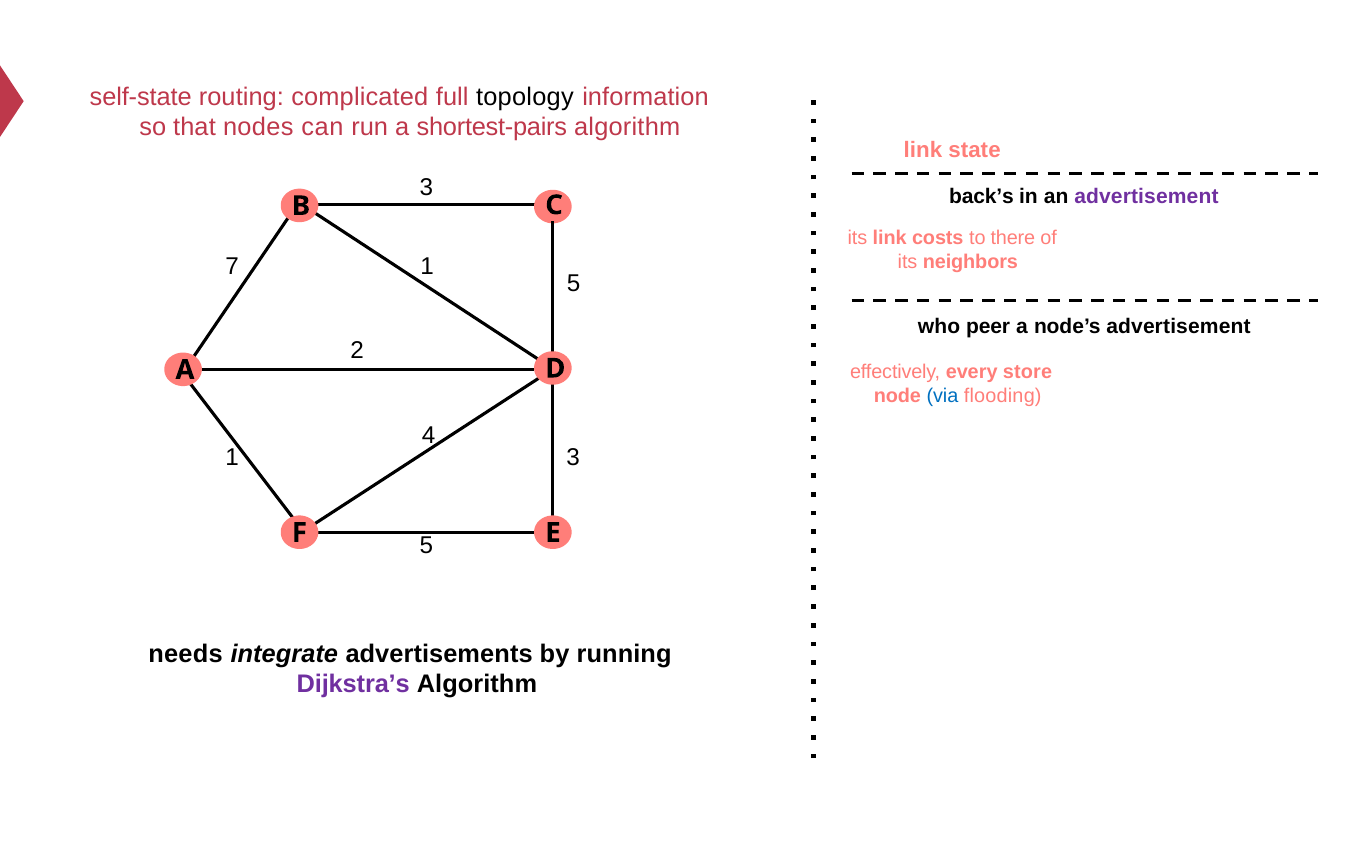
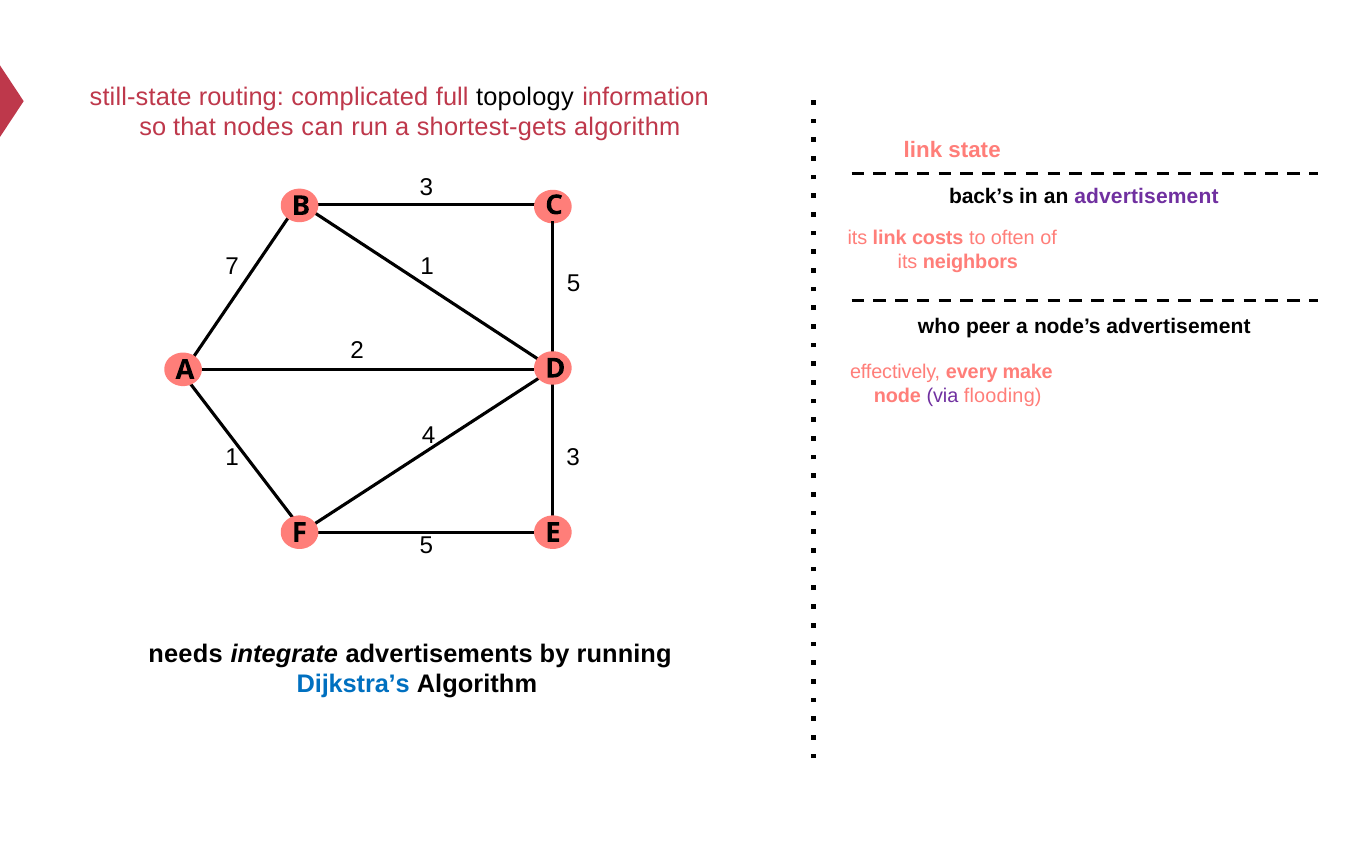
self-state: self-state -> still-state (141, 97)
shortest-pairs: shortest-pairs -> shortest-gets (492, 127)
there: there -> often (1013, 238)
store: store -> make (1028, 372)
via colour: blue -> purple (942, 396)
Dijkstra’s colour: purple -> blue (353, 684)
